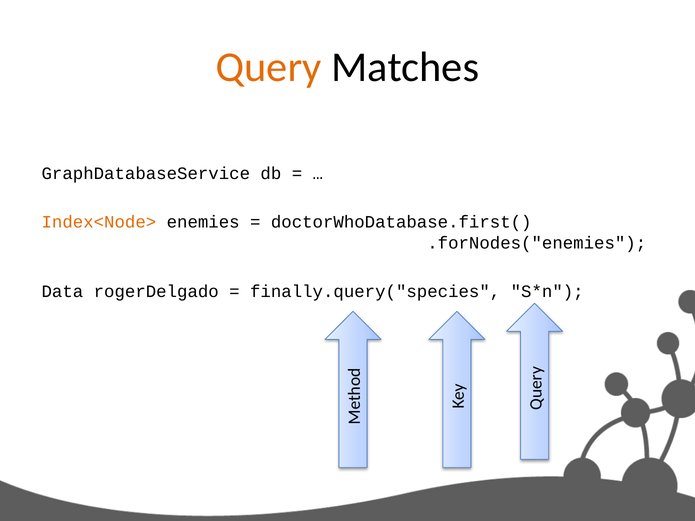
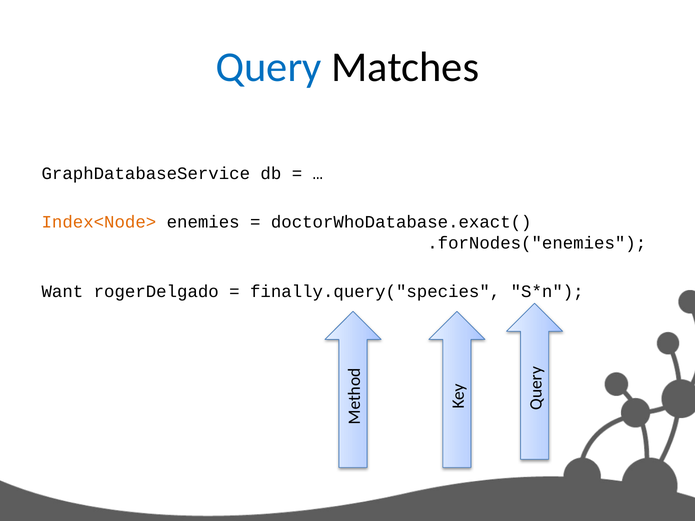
Query colour: orange -> blue (269, 67)
doctorWhoDatabase.first(: doctorWhoDatabase.first( -> doctorWhoDatabase.exact( (401, 222)
Data: Data -> Want (62, 292)
